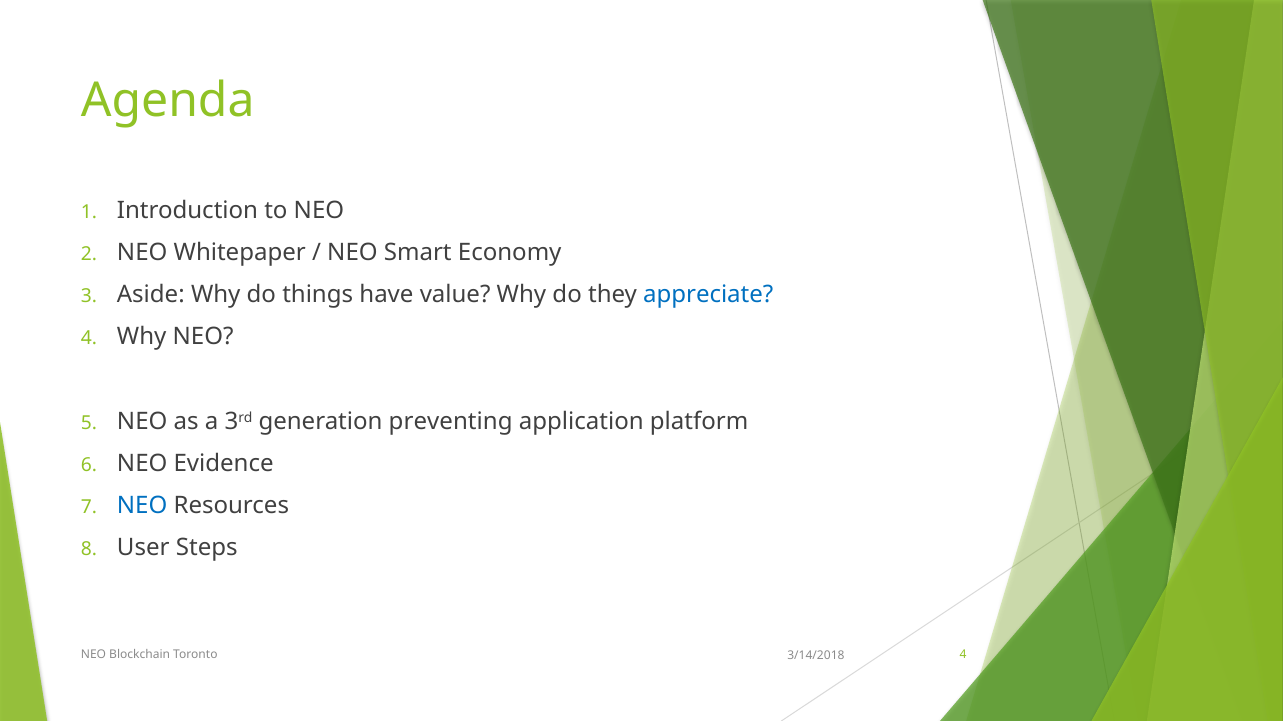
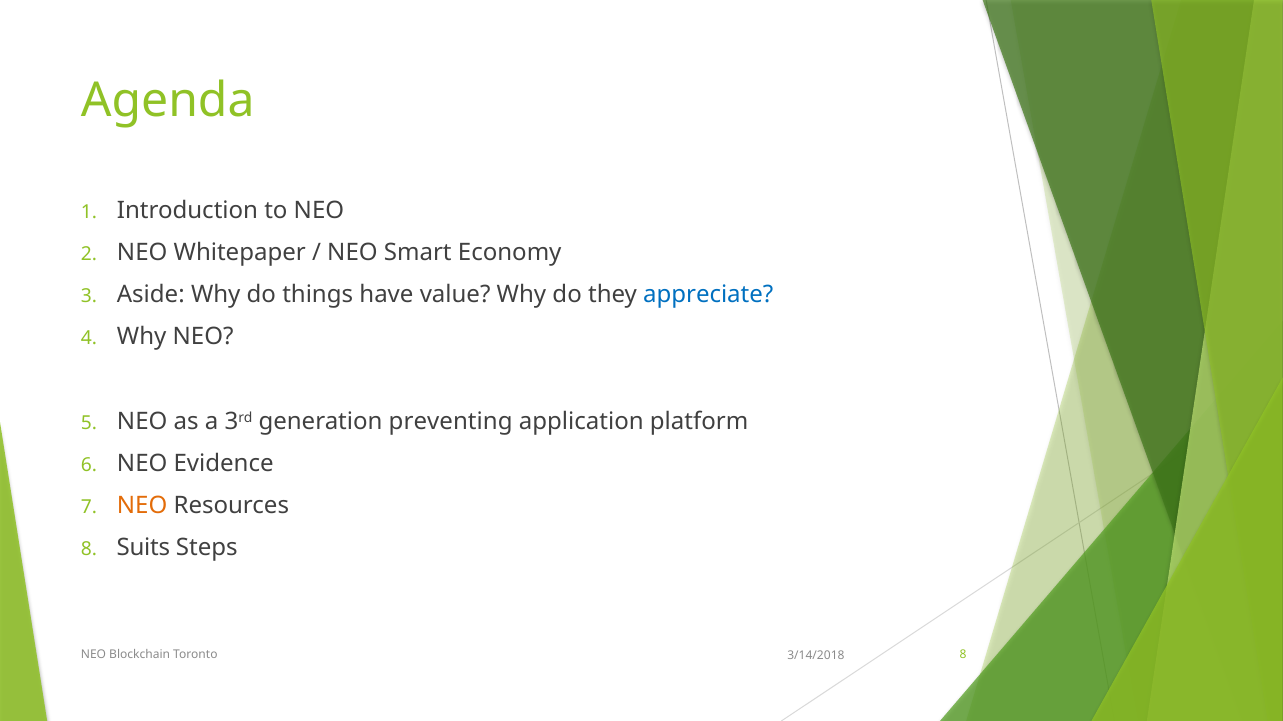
NEO colour: blue -> orange (142, 506)
User: User -> Suits (143, 548)
Toronto 4: 4 -> 8 (963, 655)
